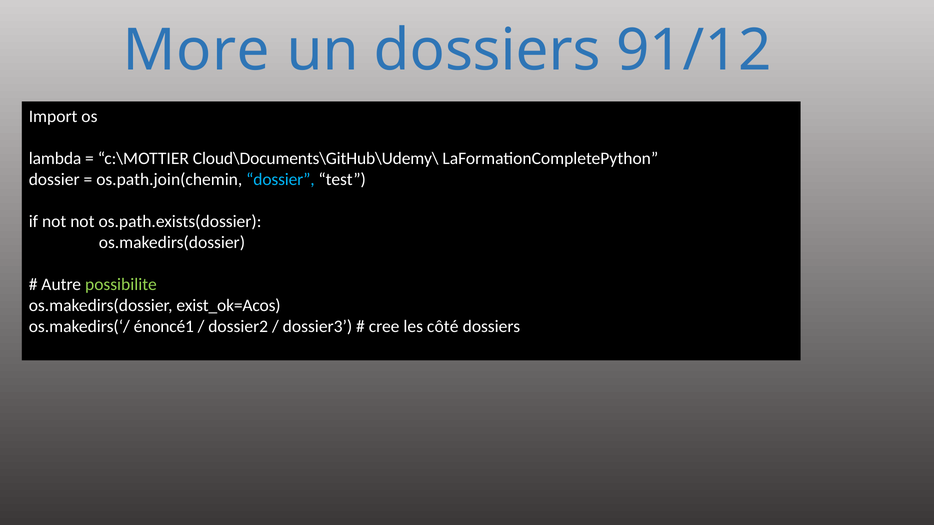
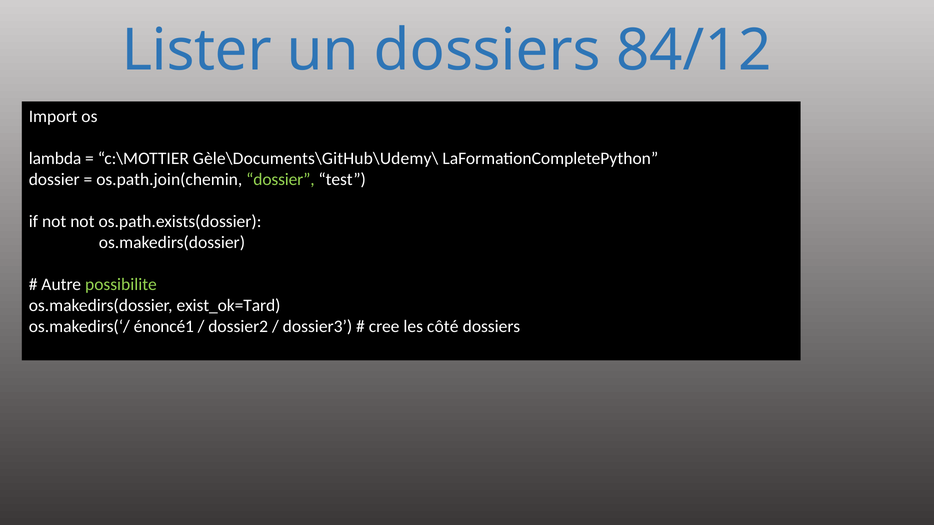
More: More -> Lister (197, 50)
91/12: 91/12 -> 84/12 (694, 50)
Cloud\Documents\GitHub\Udemy\: Cloud\Documents\GitHub\Udemy\ -> Gèle\Documents\GitHub\Udemy\ (316, 159)
dossier colour: light blue -> light green (280, 180)
exist_ok=Acos: exist_ok=Acos -> exist_ok=Tard (228, 306)
